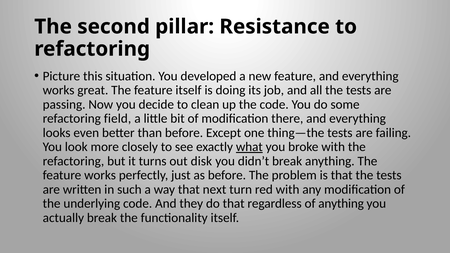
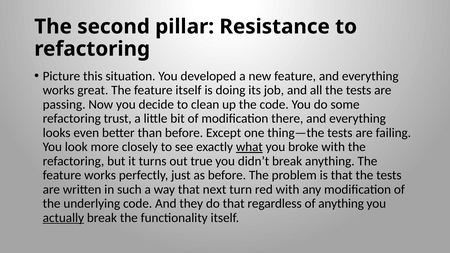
field: field -> trust (118, 119)
disk: disk -> true (202, 161)
actually underline: none -> present (63, 218)
